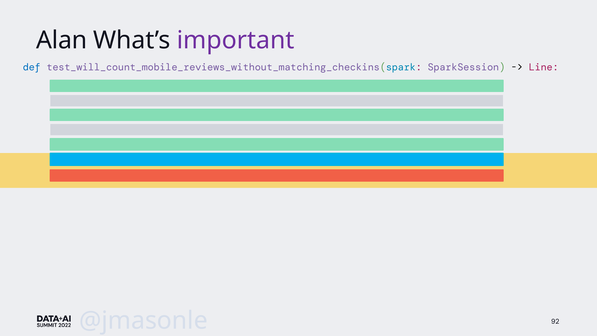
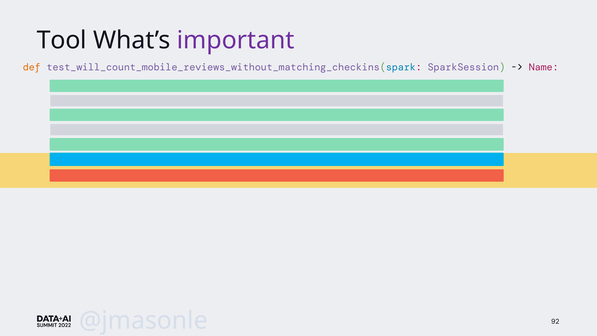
Alan: Alan -> Tool (62, 40)
def colour: blue -> orange (32, 67)
Line: Line -> Name (544, 67)
